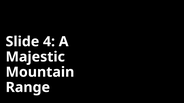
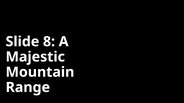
4: 4 -> 8 (49, 42)
